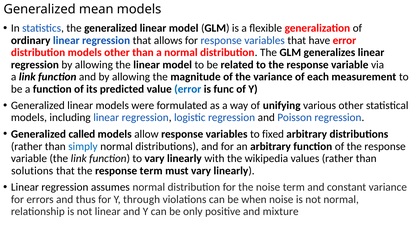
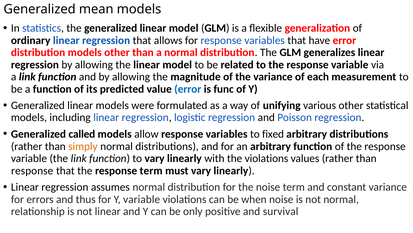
simply colour: blue -> orange (83, 146)
the wikipedia: wikipedia -> violations (266, 158)
solutions: solutions -> response (32, 170)
Y through: through -> variable (142, 199)
mixture: mixture -> survival (281, 211)
